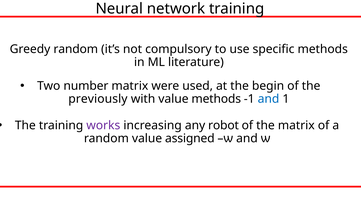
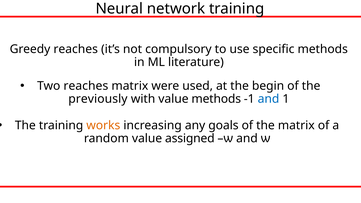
Greedy random: random -> reaches (76, 49)
Two number: number -> reaches (86, 86)
works colour: purple -> orange (103, 125)
robot: robot -> goals (223, 125)
